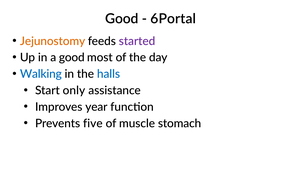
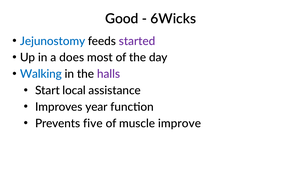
6Portal: 6Portal -> 6Wicks (173, 19)
Jejunostomy colour: orange -> blue (53, 41)
a good: good -> does (72, 58)
halls colour: blue -> purple (108, 74)
only: only -> local (74, 90)
stomach: stomach -> improve (179, 123)
